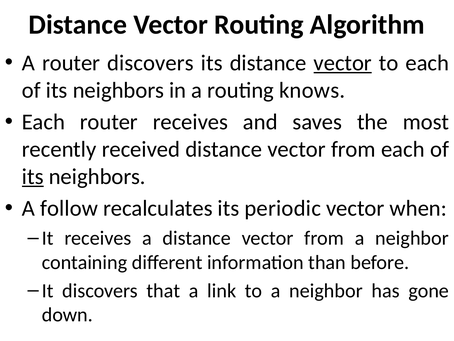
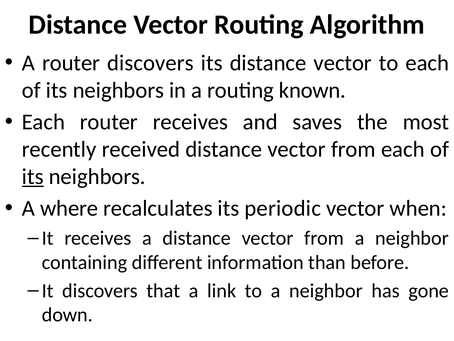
vector underline: present -> none (343, 63)
knows: knows -> known (312, 90)
follow: follow -> where (69, 208)
